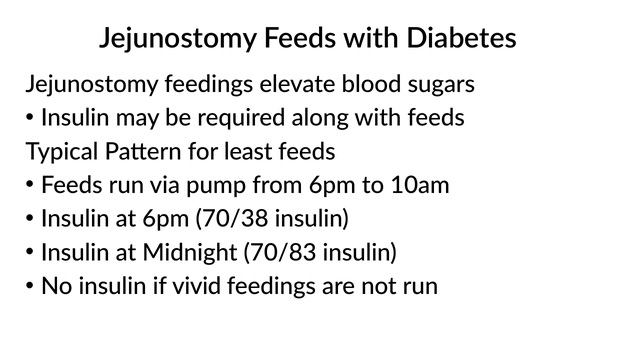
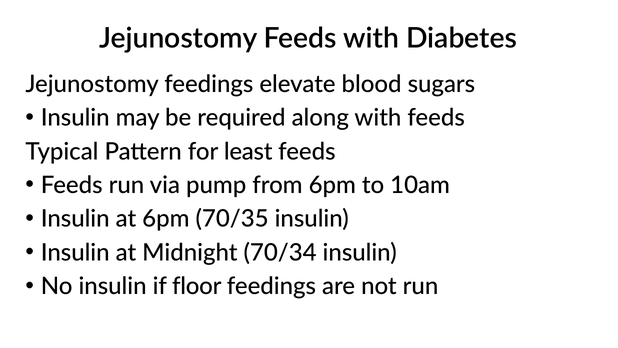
70/38: 70/38 -> 70/35 (232, 219)
70/83: 70/83 -> 70/34 (280, 252)
vivid: vivid -> floor (197, 286)
